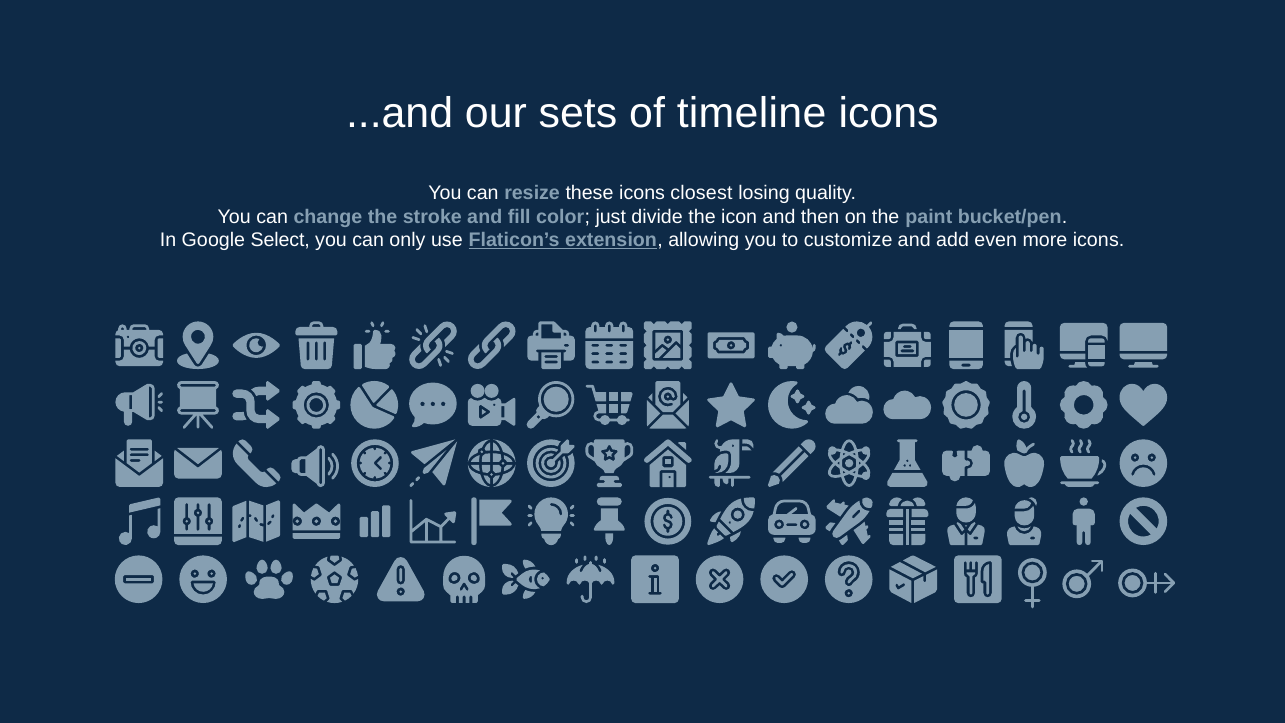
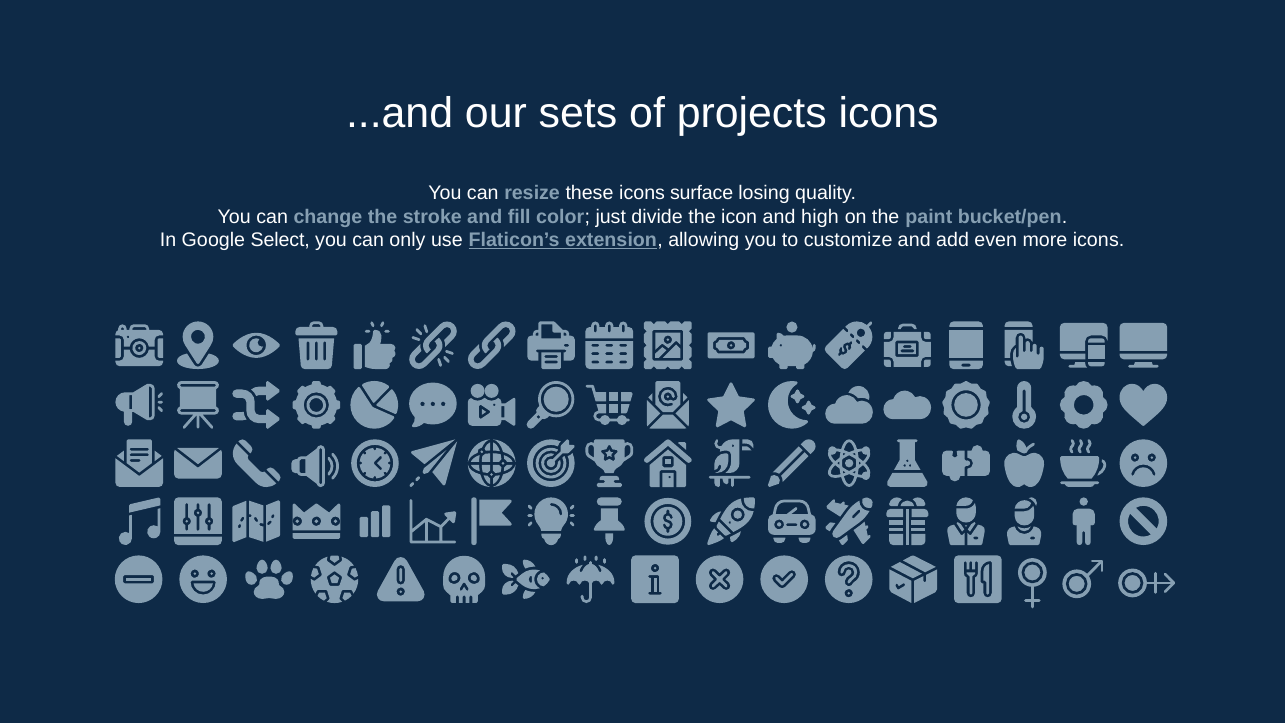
timeline: timeline -> projects (752, 113)
closest: closest -> surface (702, 193)
then: then -> high (820, 217)
